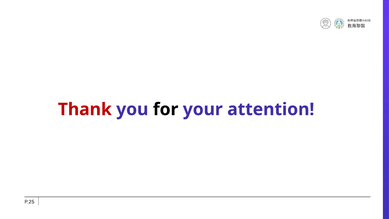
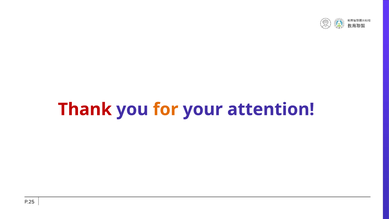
for colour: black -> orange (166, 109)
